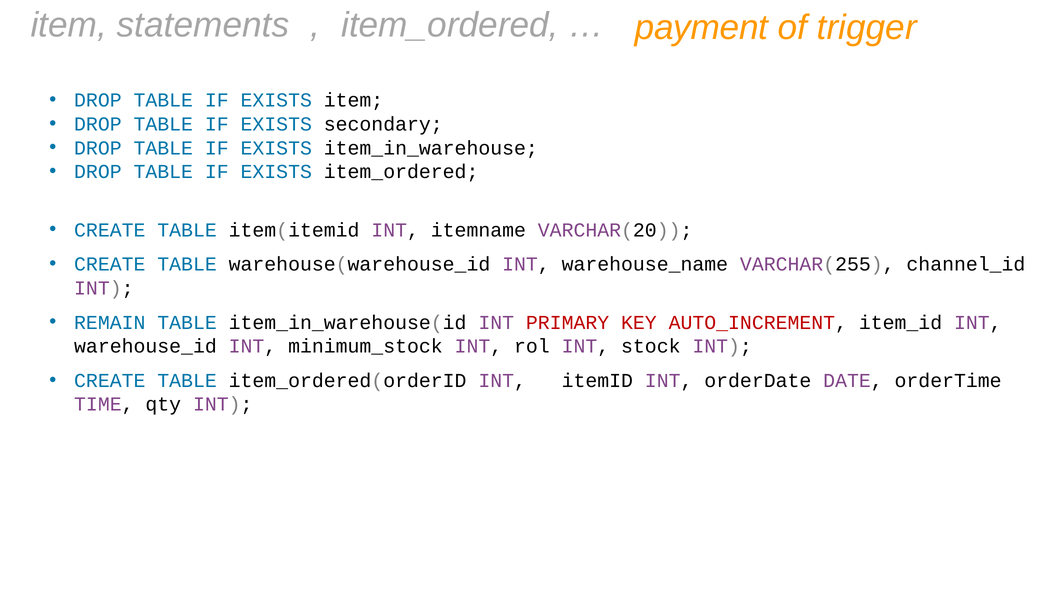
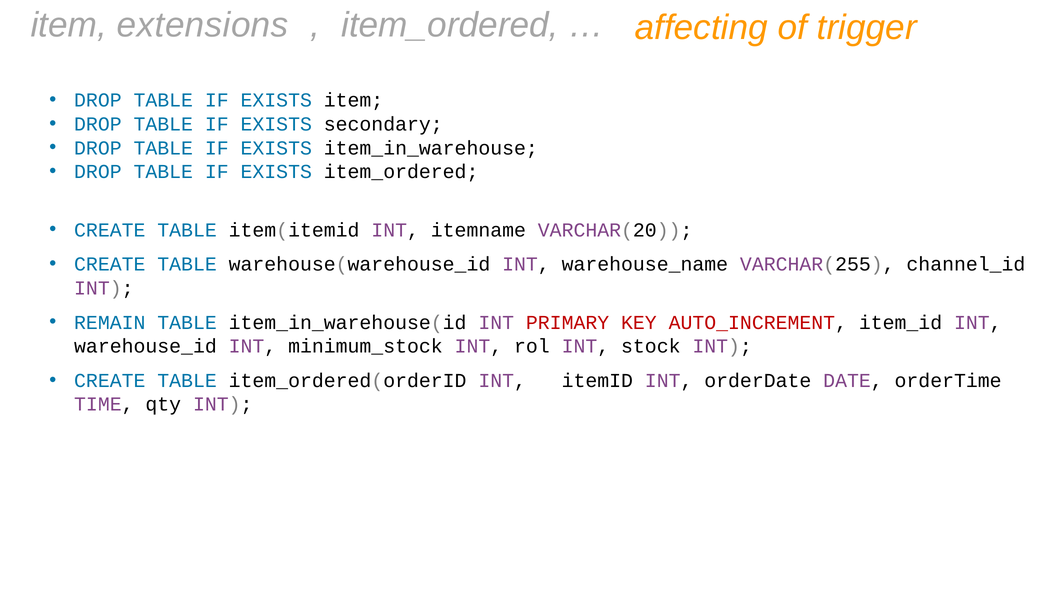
statements: statements -> extensions (203, 25)
payment: payment -> affecting (701, 28)
